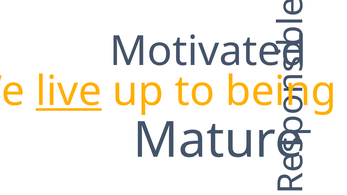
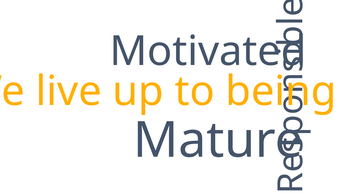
live underline: present -> none (69, 92)
